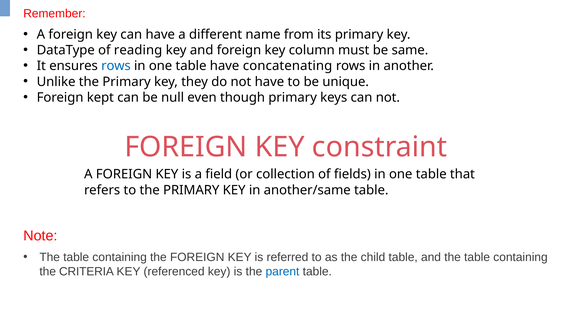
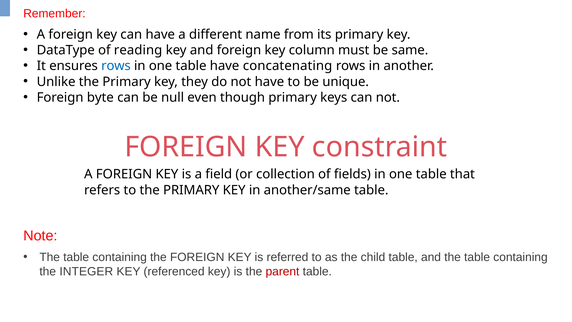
kept: kept -> byte (100, 97)
CRITERIA: CRITERIA -> INTEGER (86, 271)
parent colour: blue -> red (282, 271)
